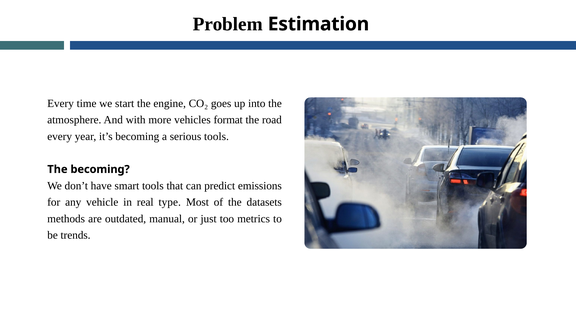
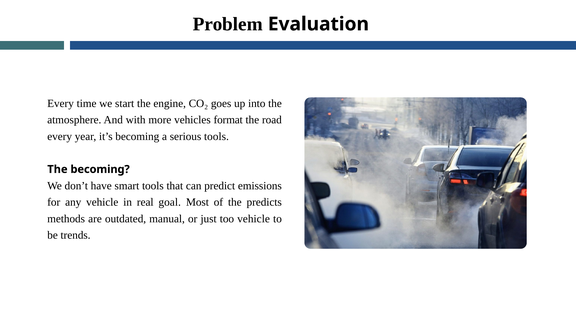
Estimation: Estimation -> Evaluation (318, 24)
type: type -> goal (170, 202)
datasets: datasets -> predicts (264, 202)
too metrics: metrics -> vehicle (254, 219)
